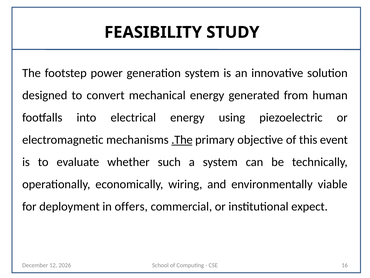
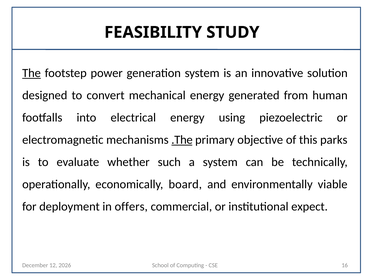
The underline: none -> present (31, 73)
event: event -> parks (334, 140)
wiring: wiring -> board (185, 184)
